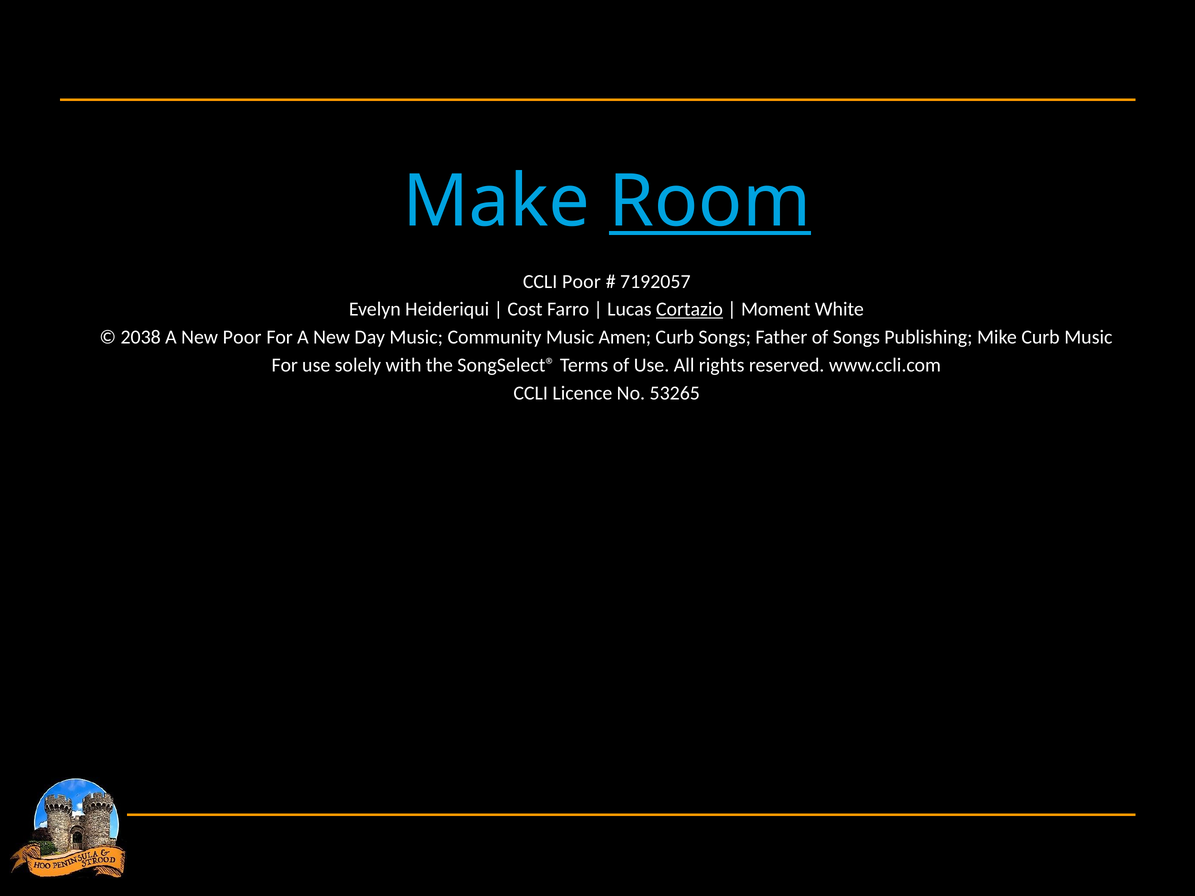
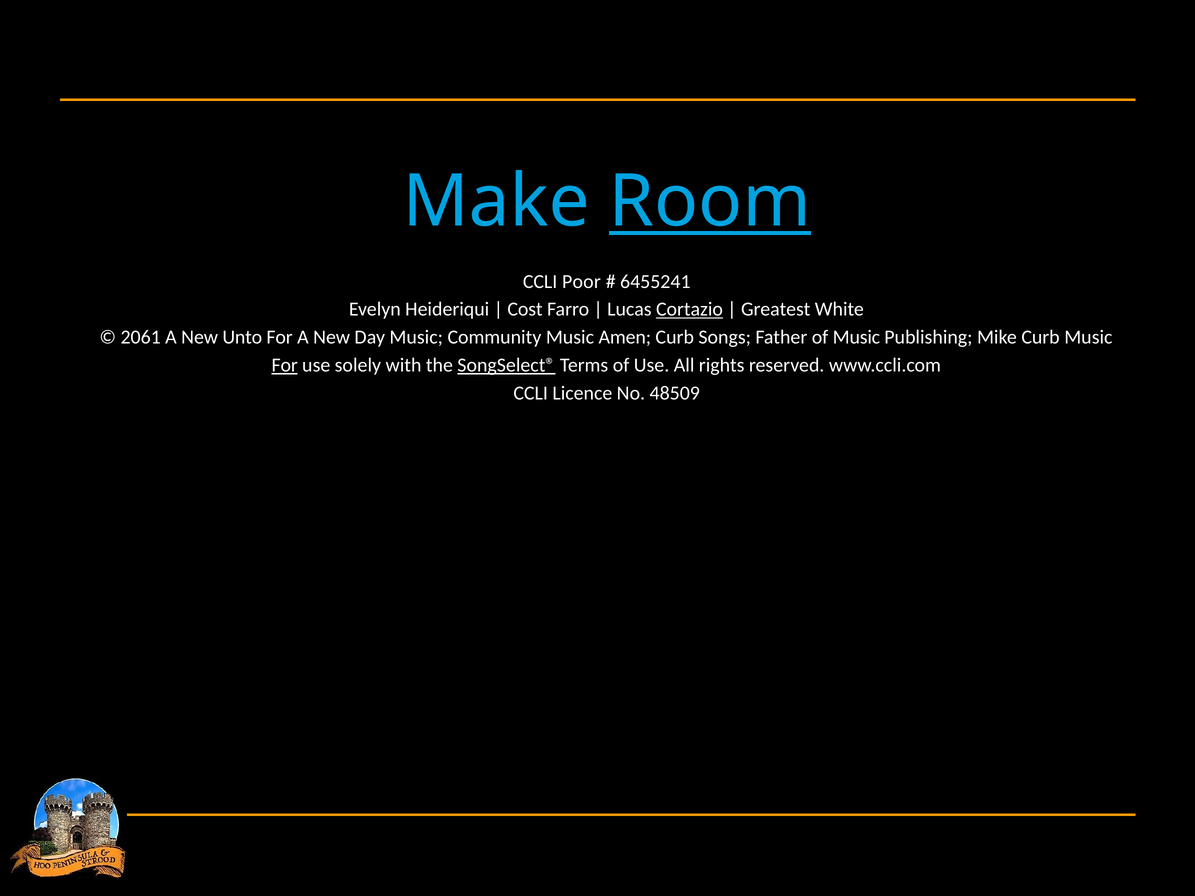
7192057: 7192057 -> 6455241 (655, 282)
Moment: Moment -> Greatest (776, 309)
2038: 2038 -> 2061 (141, 337)
New Poor: Poor -> Unto (242, 337)
of Songs: Songs -> Music (856, 337)
For underline: none -> present (285, 365)
SongSelect® underline: none -> present (506, 365)
53265: 53265 -> 48509 (675, 393)
